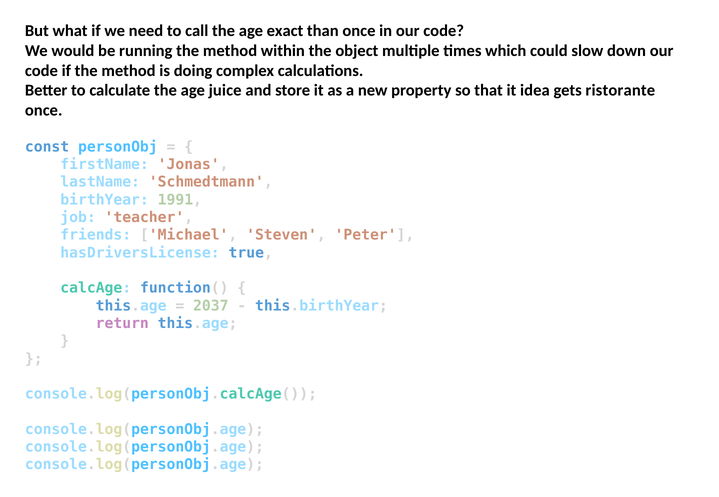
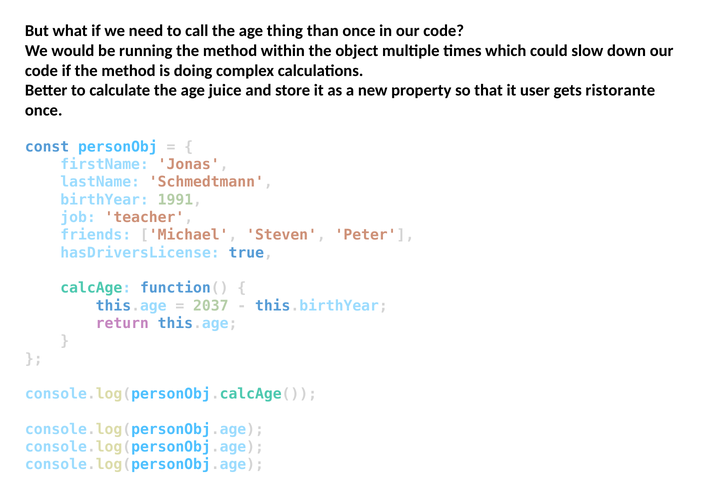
exact: exact -> thing (285, 31)
idea: idea -> user (535, 91)
